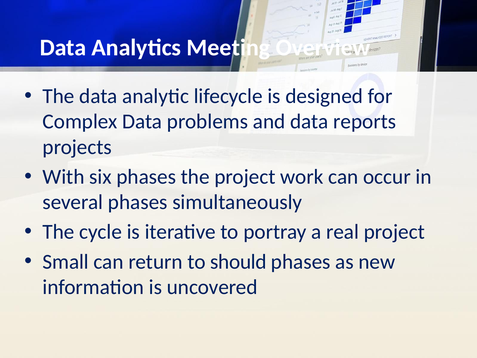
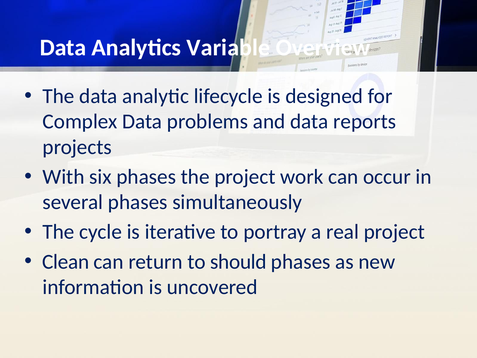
Meeting: Meeting -> Variable (228, 48)
Small: Small -> Clean (66, 261)
